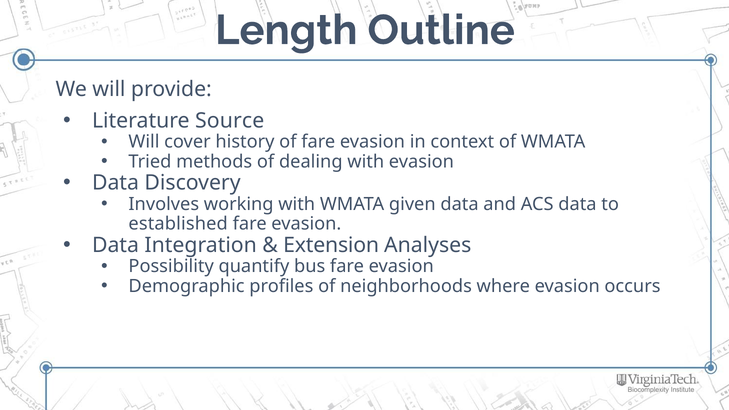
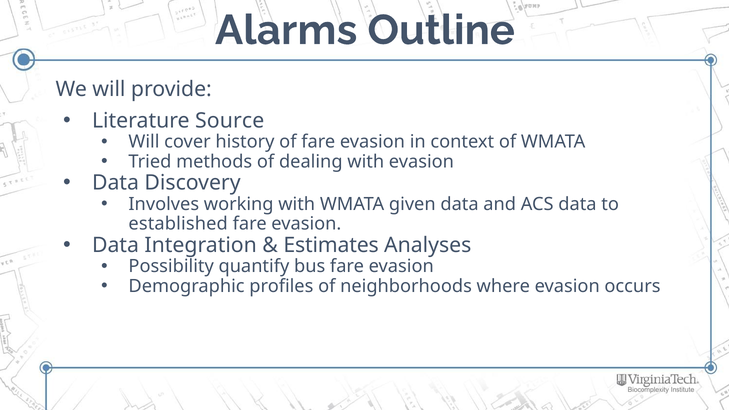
Length: Length -> Alarms (286, 30)
Extension: Extension -> Estimates (331, 245)
